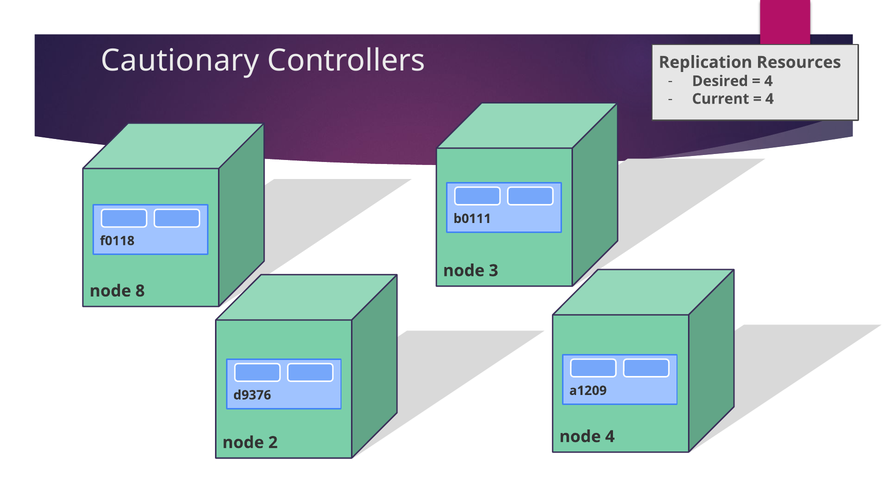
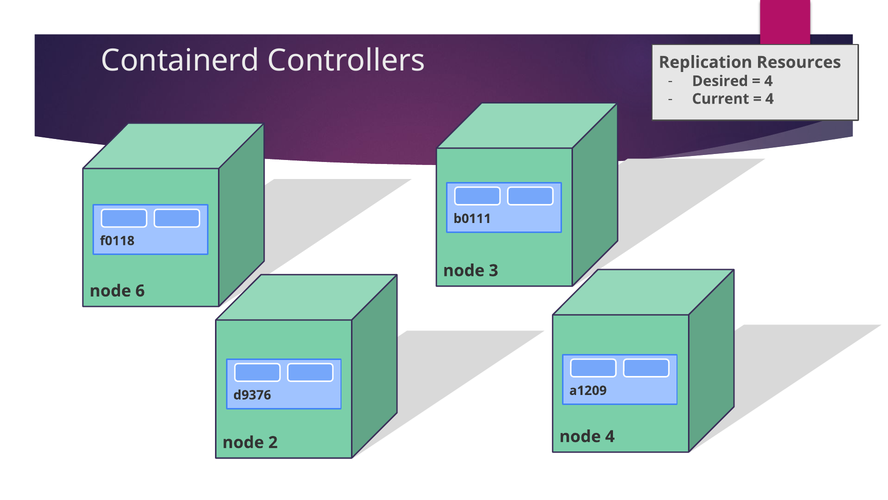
Cautionary: Cautionary -> Containerd (180, 60)
8: 8 -> 6 (140, 291)
